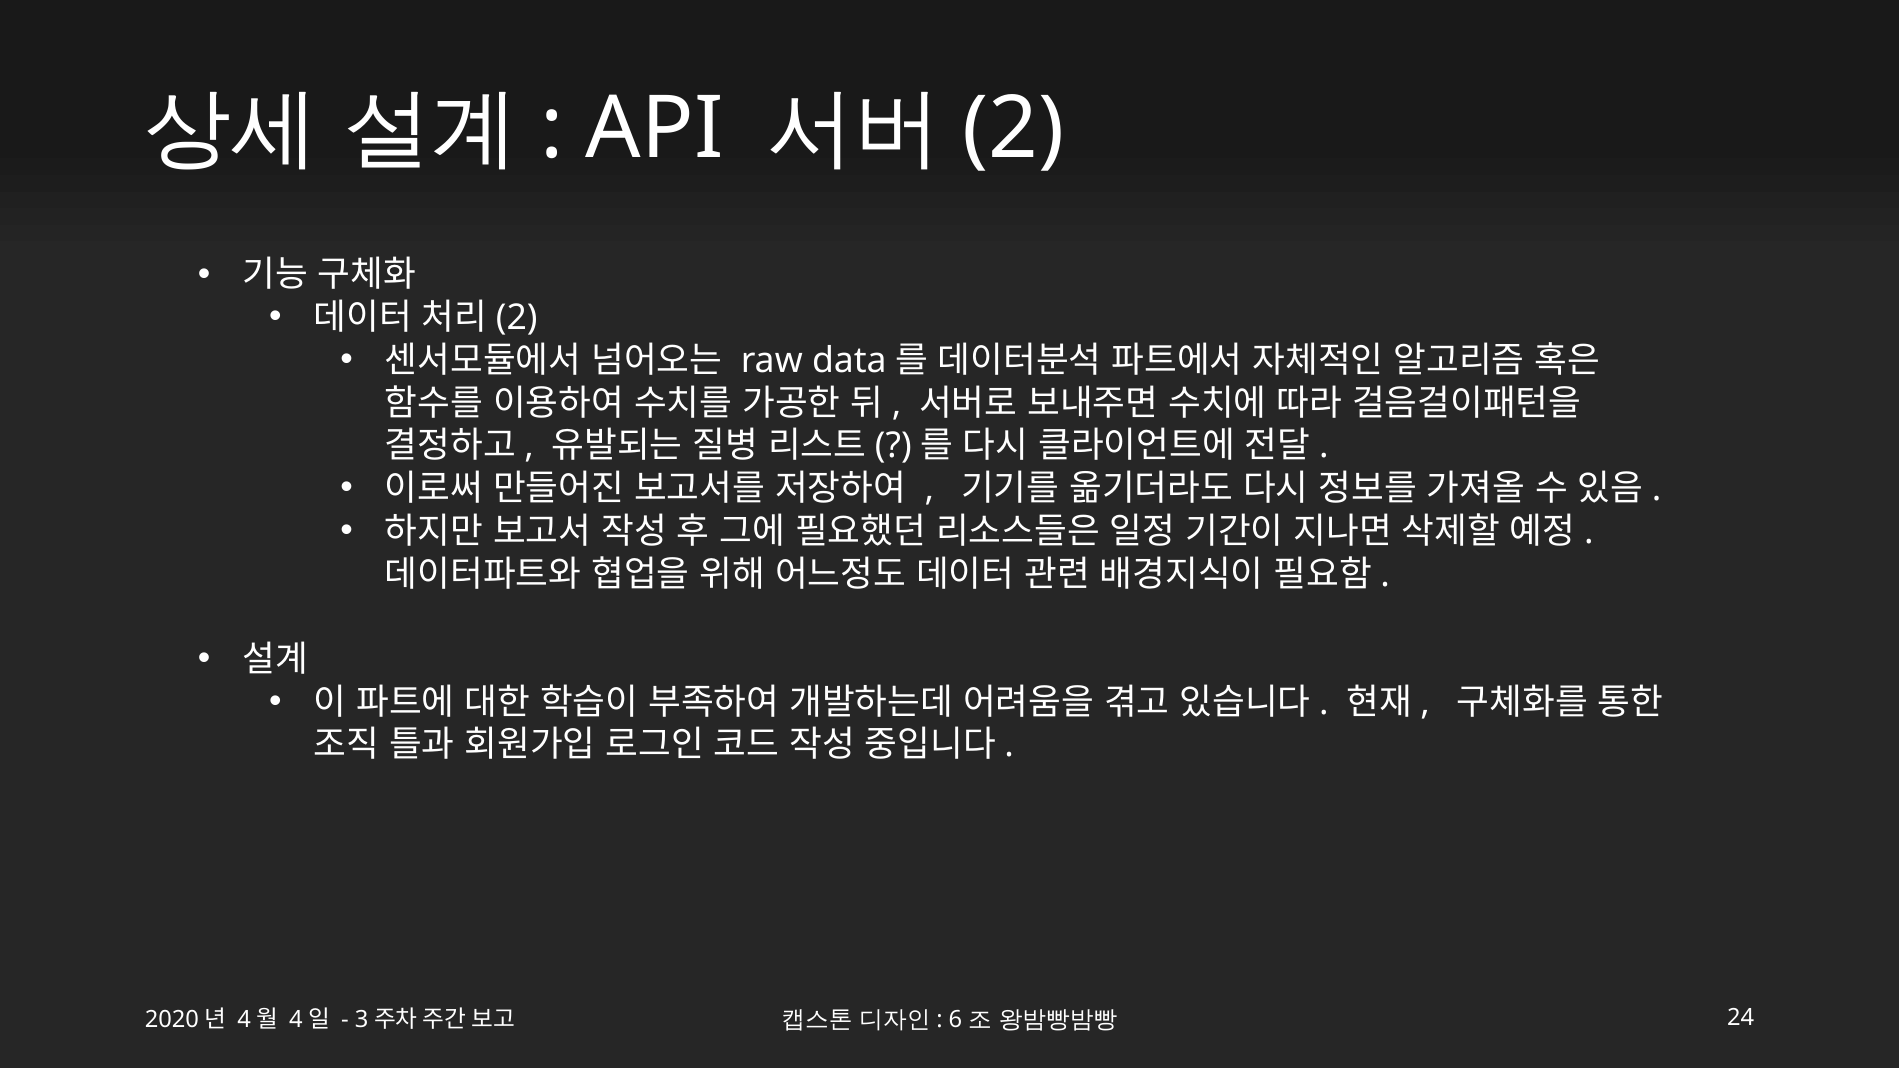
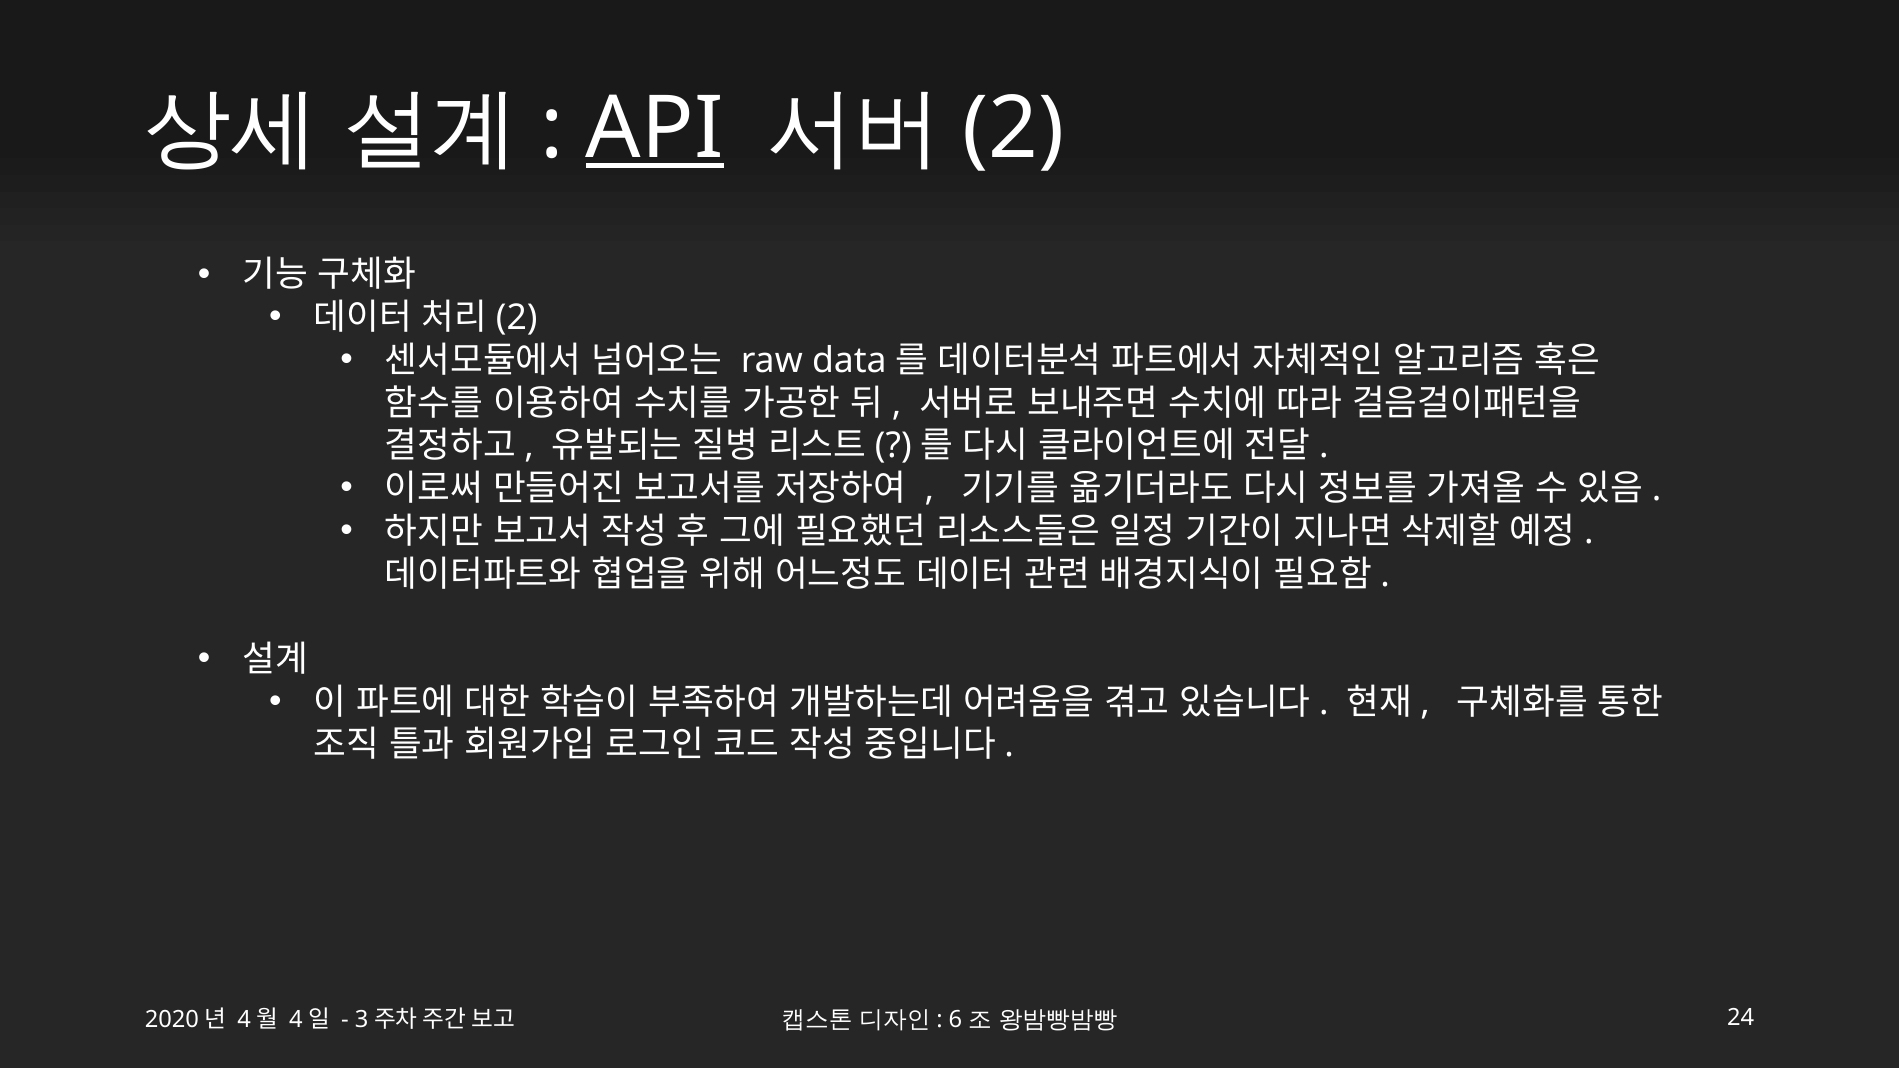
API underline: none -> present (655, 128)
